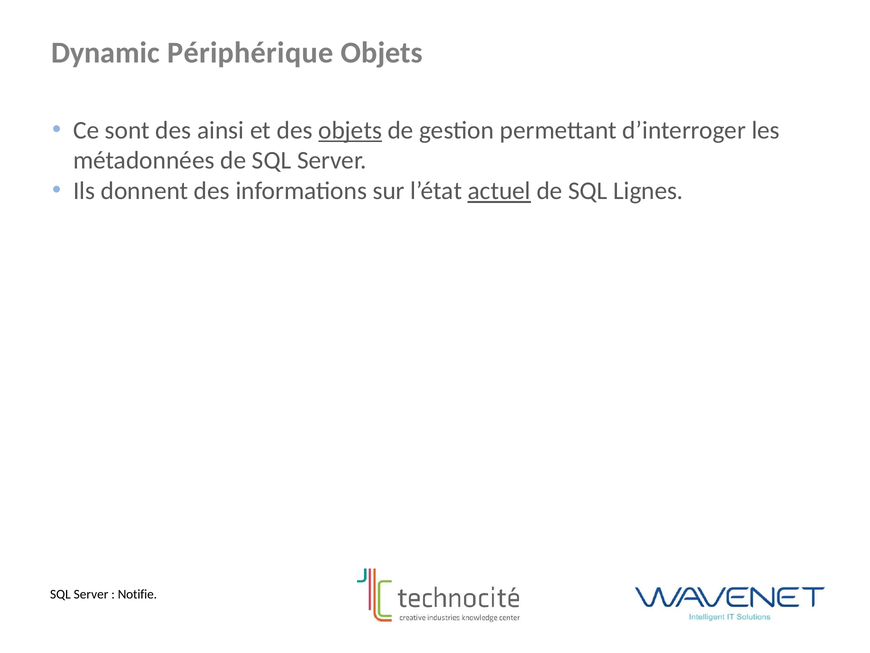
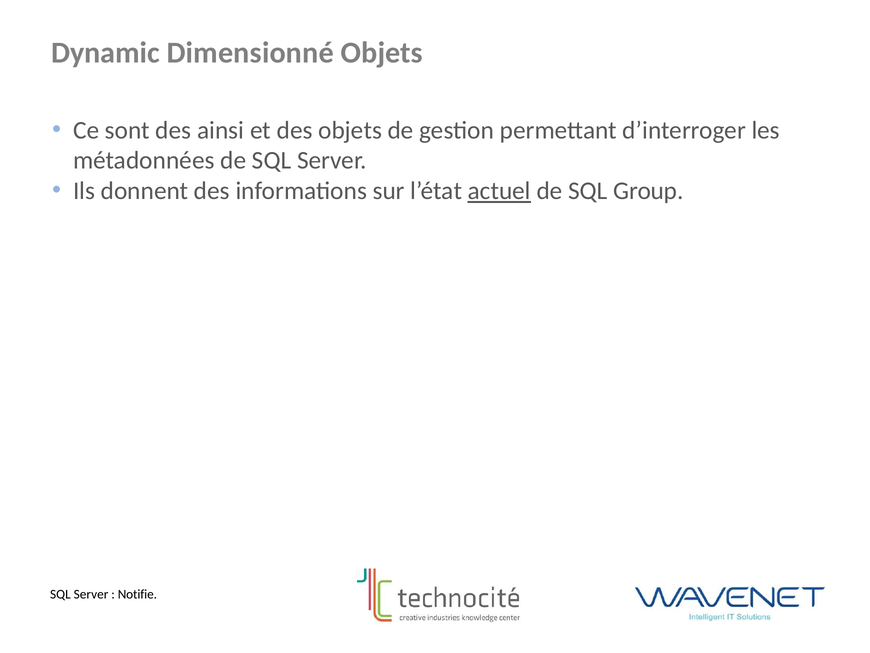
Périphérique: Périphérique -> Dimensionné (250, 53)
objets underline: present -> none (350, 130)
Lignes: Lignes -> Group (648, 191)
